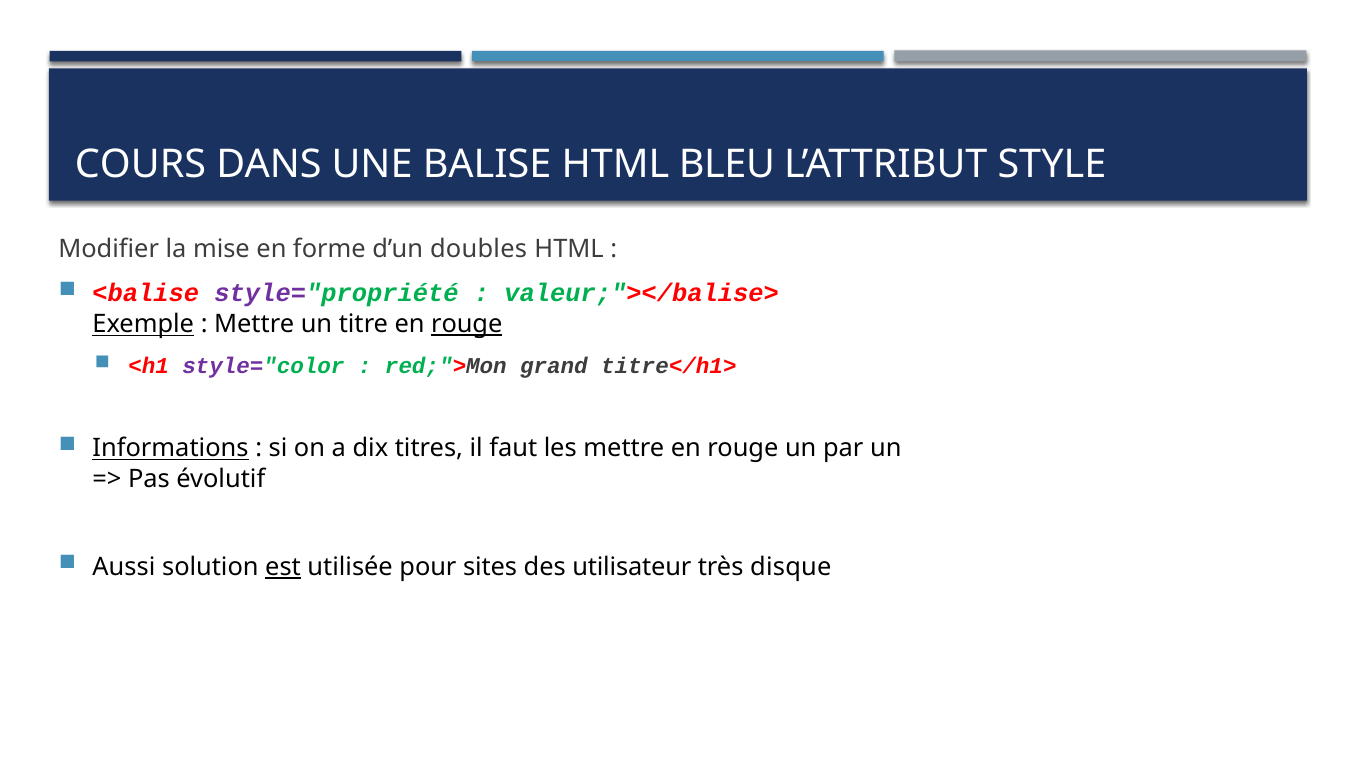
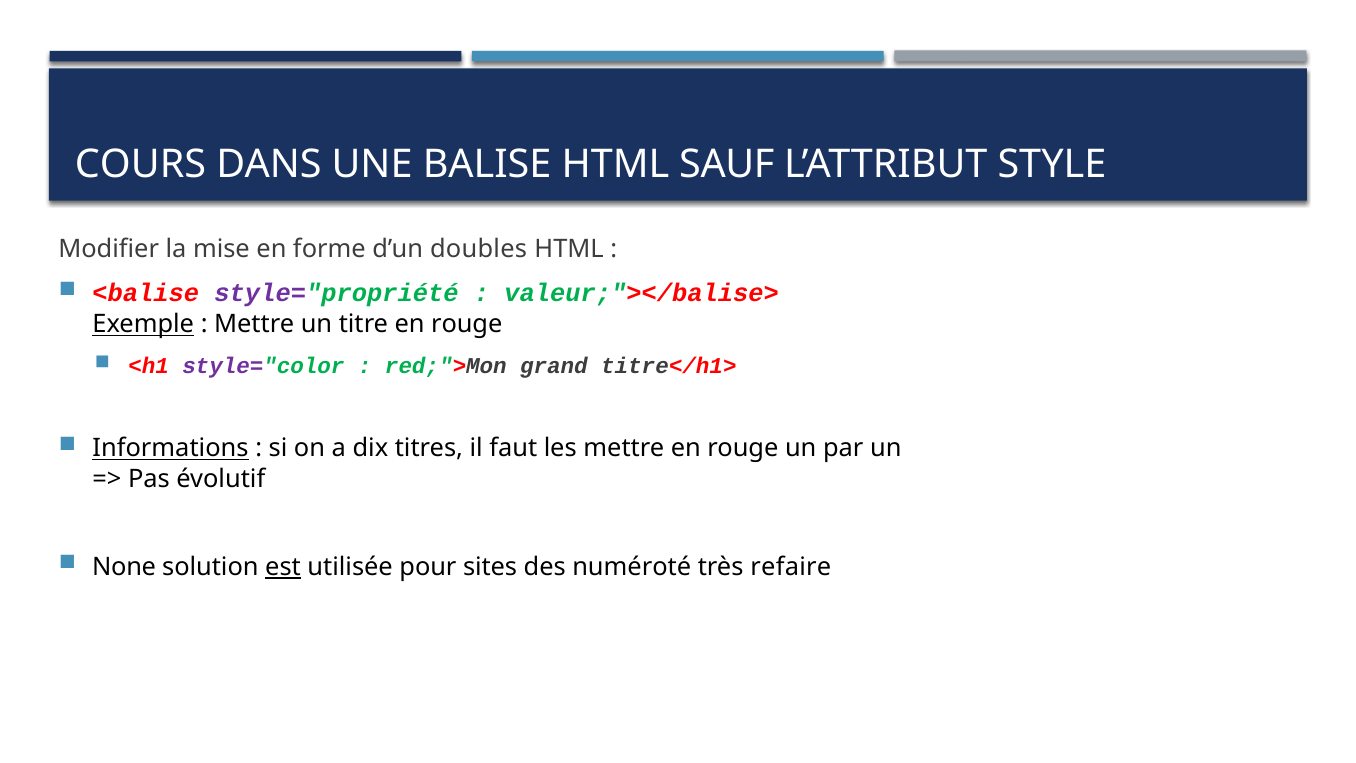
BLEU: BLEU -> SAUF (727, 165)
rouge underline: present -> none (467, 324)
Aussi: Aussi -> None (124, 567)
utilisateur: utilisateur -> numéroté (632, 567)
disque: disque -> refaire (791, 567)
